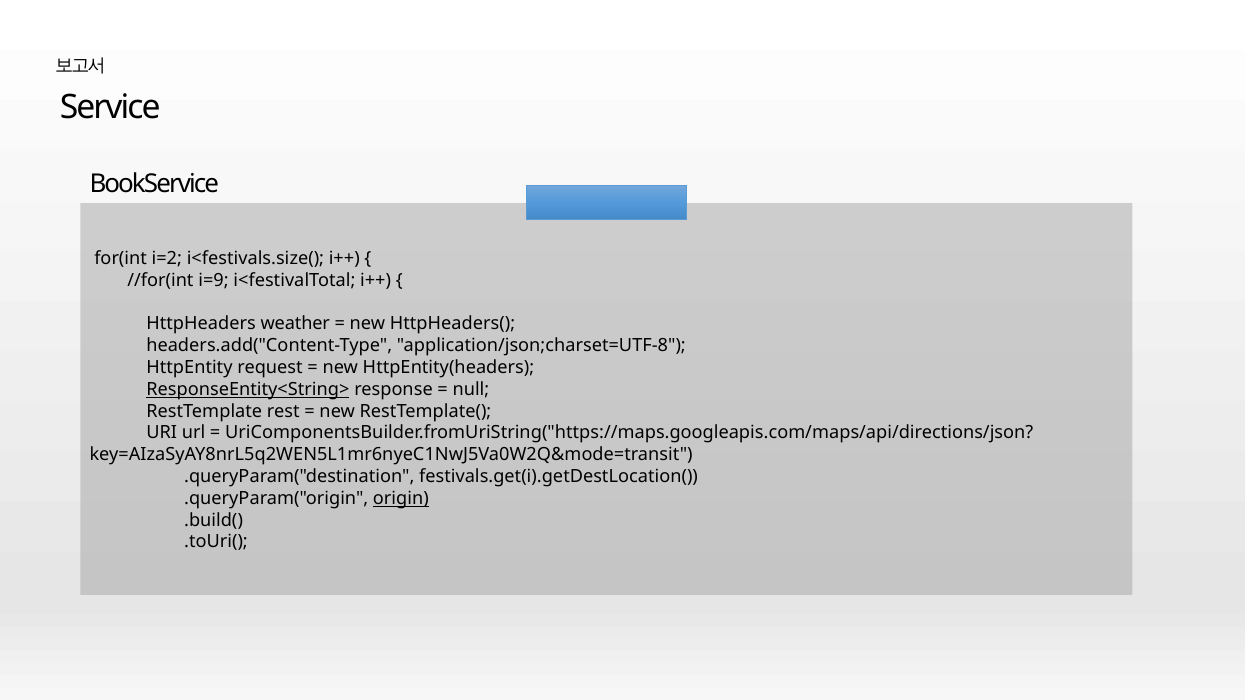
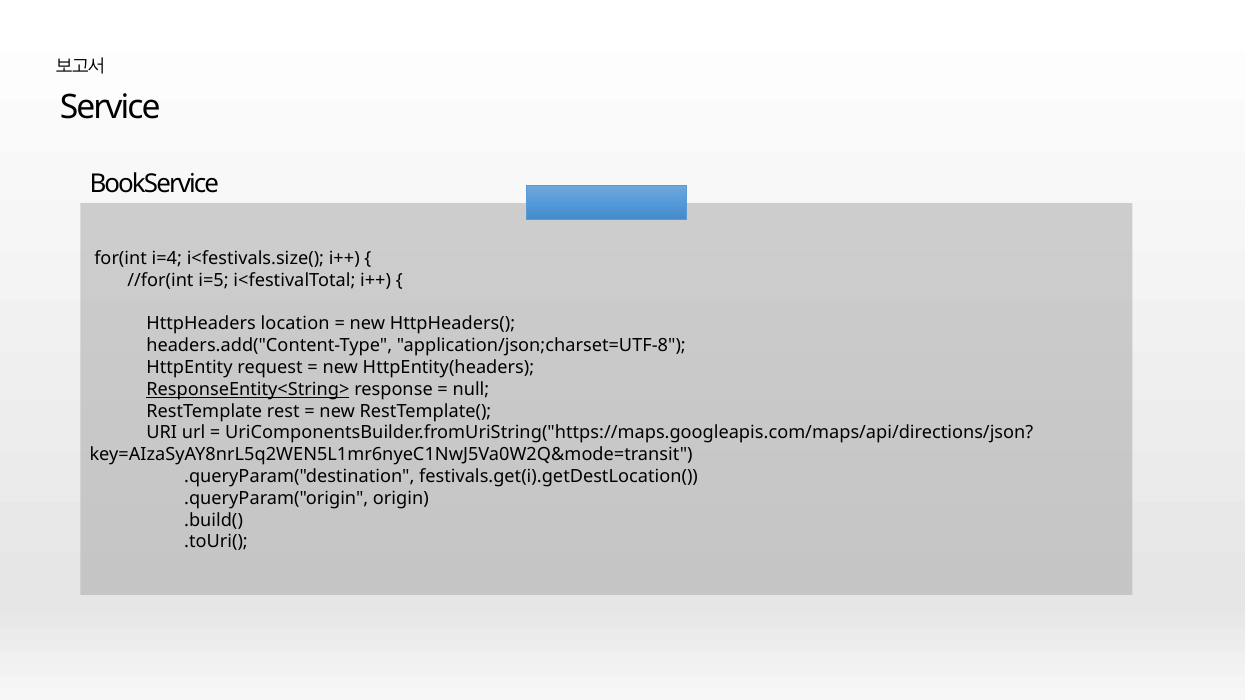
i=2: i=2 -> i=4 (167, 259)
i=9: i=9 -> i=5 (214, 281)
weather: weather -> location (295, 324)
origin underline: present -> none (401, 499)
